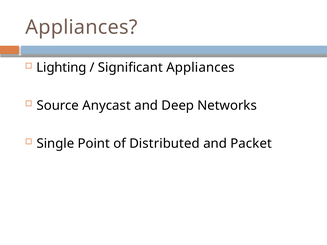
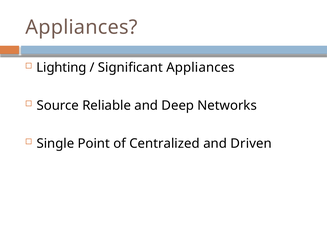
Anycast: Anycast -> Reliable (107, 106)
Distributed: Distributed -> Centralized (165, 144)
Packet: Packet -> Driven (251, 144)
